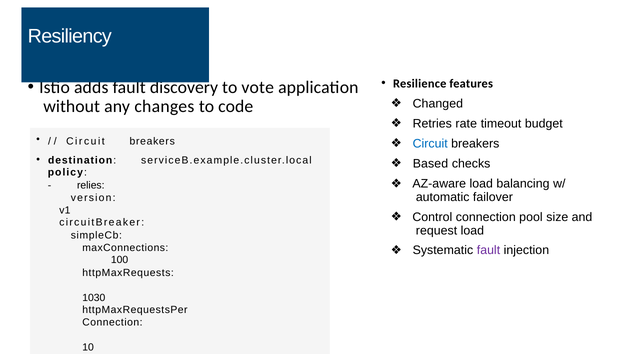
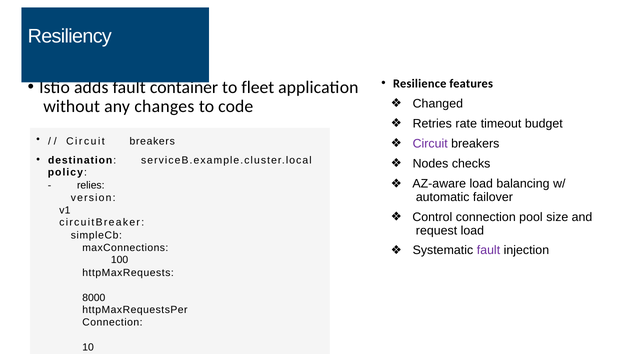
discovery: discovery -> container (184, 87)
vote: vote -> fleet (258, 87)
Circuit colour: blue -> purple (430, 143)
Based: Based -> Nodes (431, 163)
1030: 1030 -> 8000 (94, 298)
